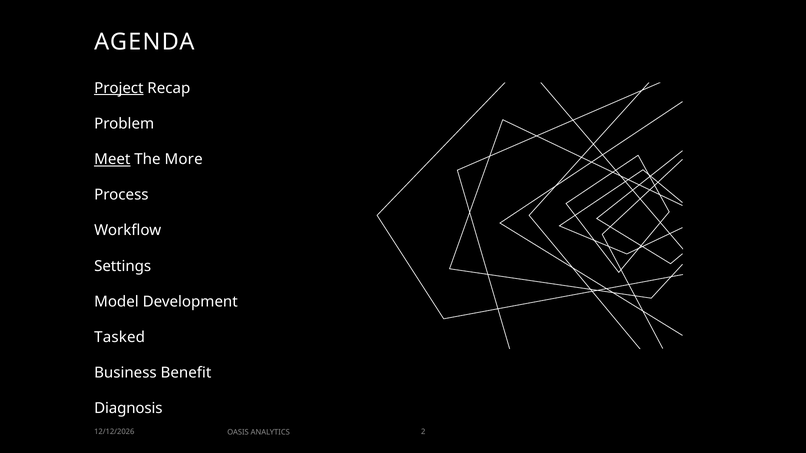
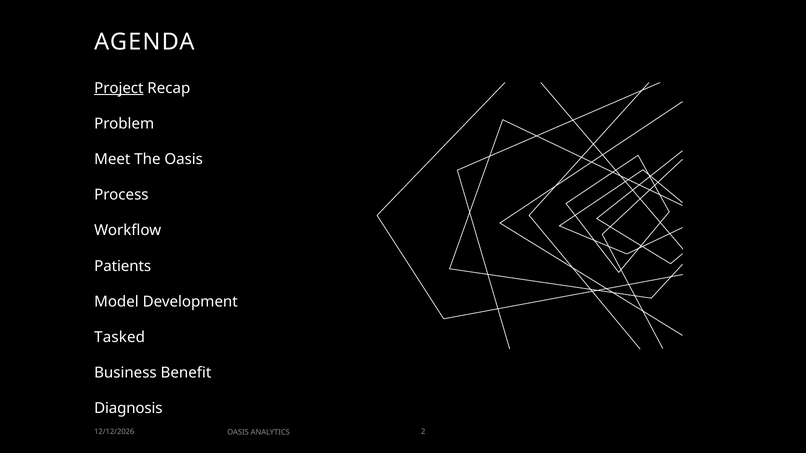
Meet underline: present -> none (112, 159)
The More: More -> Oasis (184, 159)
Settings: Settings -> Patients (123, 266)
